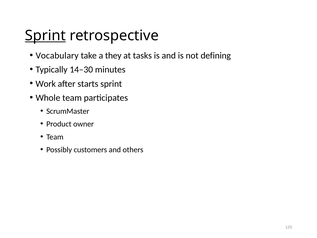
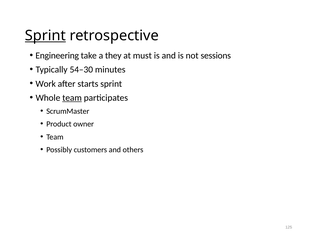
Vocabulary: Vocabulary -> Engineering (57, 56)
tasks: tasks -> must (142, 56)
defining: defining -> sessions (216, 56)
14–30: 14–30 -> 54–30 (81, 70)
team underline: none -> present (72, 98)
